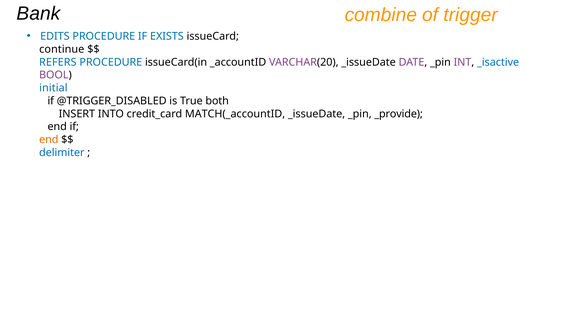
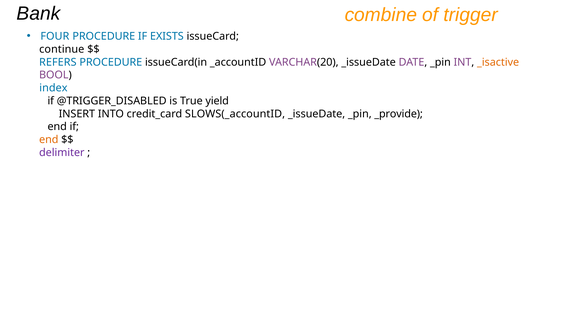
EDITS: EDITS -> FOUR (55, 36)
_isactive colour: blue -> orange (498, 62)
initial: initial -> index (53, 88)
both: both -> yield (217, 101)
MATCH(_accountID: MATCH(_accountID -> SLOWS(_accountID (235, 114)
delimiter colour: blue -> purple (62, 152)
